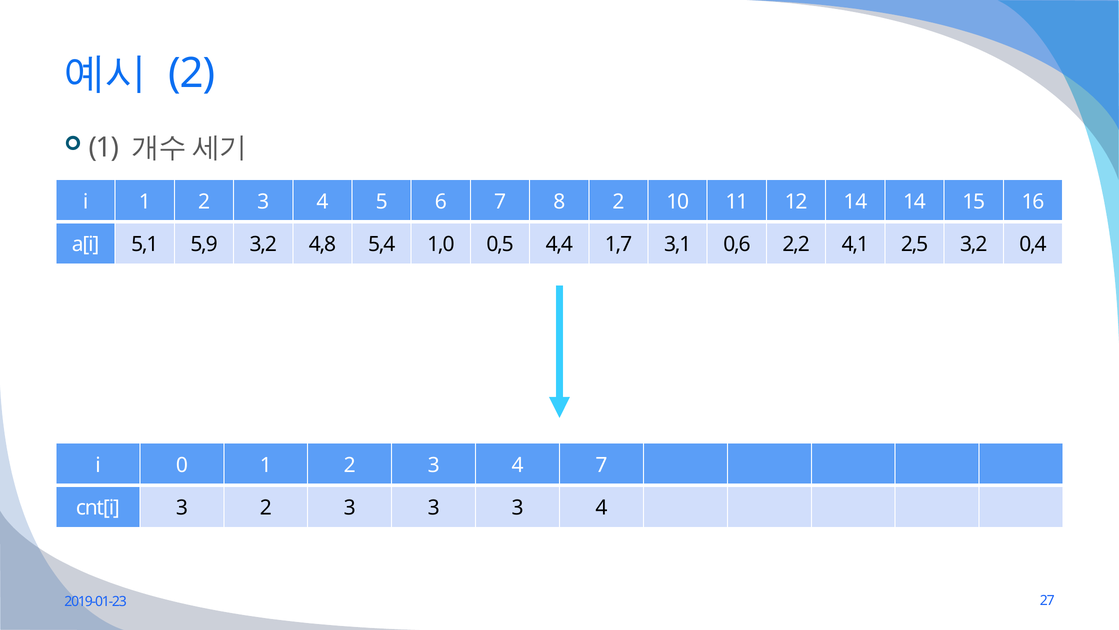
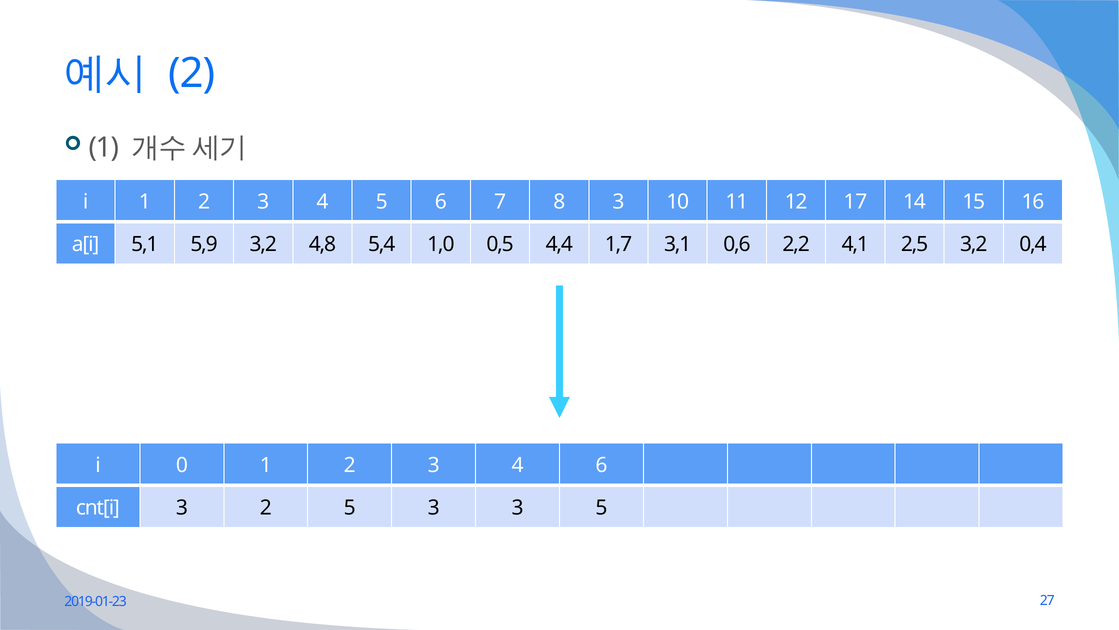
8 2: 2 -> 3 (618, 201)
12 14: 14 -> 17 (855, 201)
4 7: 7 -> 6 (601, 465)
3 2 3: 3 -> 5 (350, 507)
3 3 4: 4 -> 5 (601, 507)
